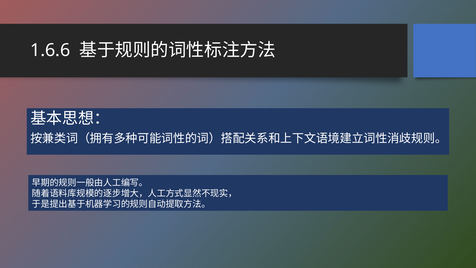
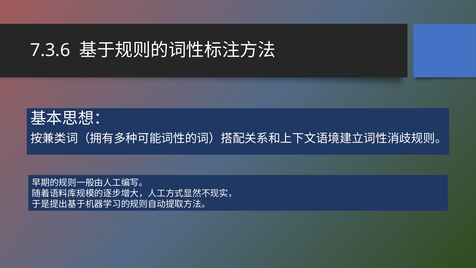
1.6.6: 1.6.6 -> 7.3.6 (50, 50)
